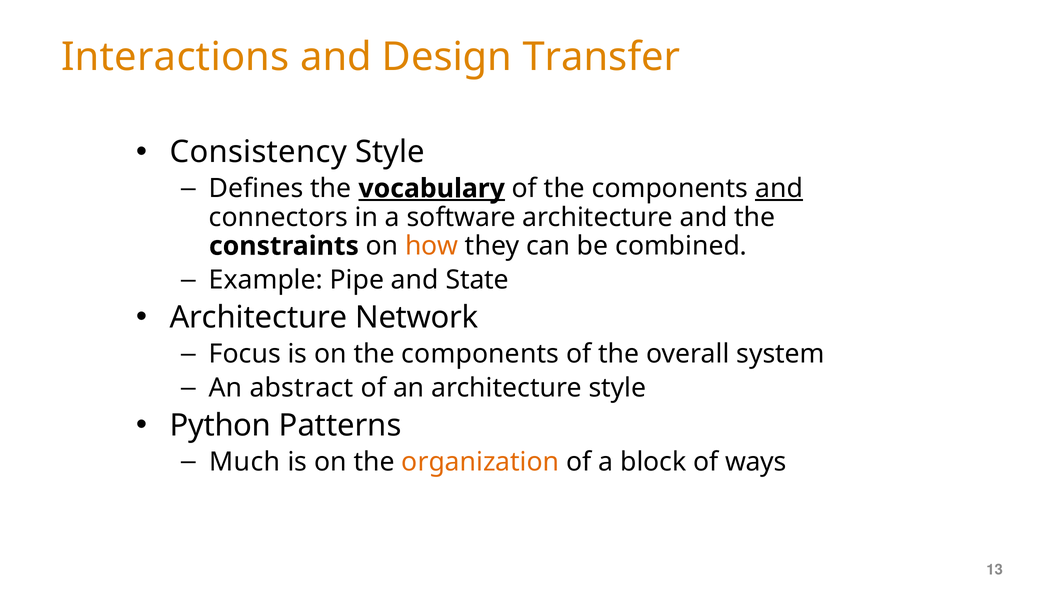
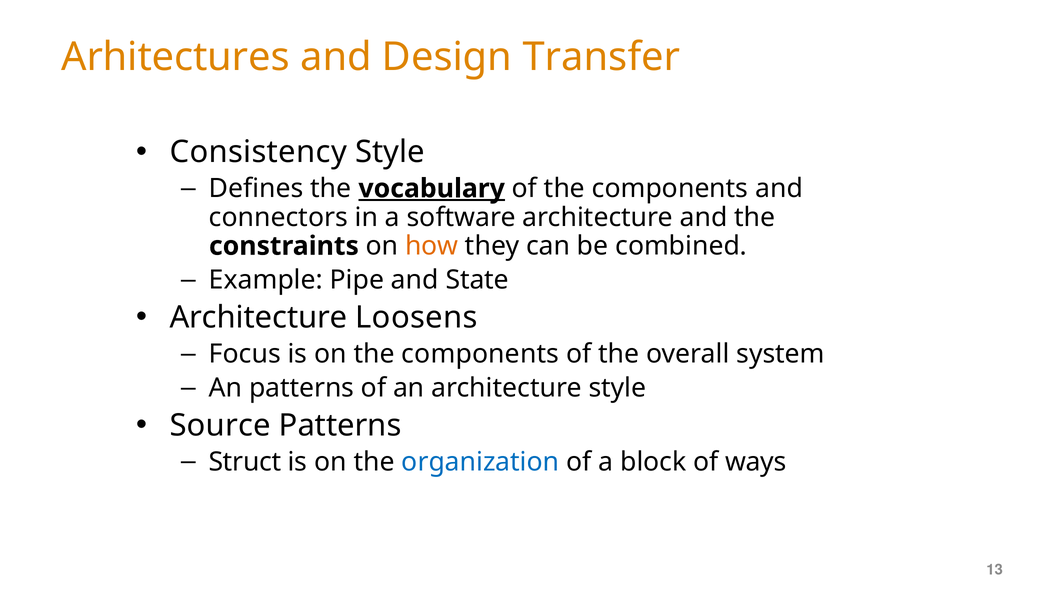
Interactions: Interactions -> Arhitectures (175, 57)
and underline: present -> none (779, 188)
Network: Network -> Loosens (416, 317)
An abstract: abstract -> patterns (302, 388)
Python: Python -> Source (220, 425)
Much: Much -> Struct (245, 461)
organization colour: orange -> blue (480, 461)
